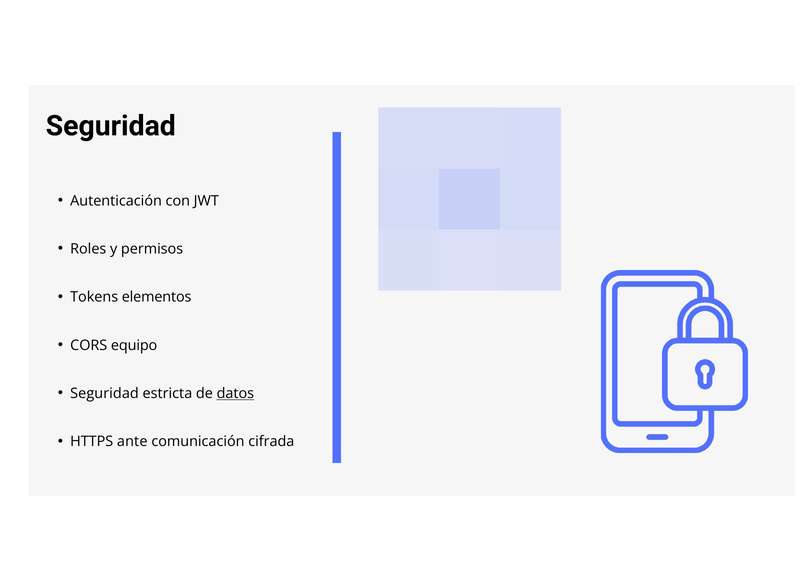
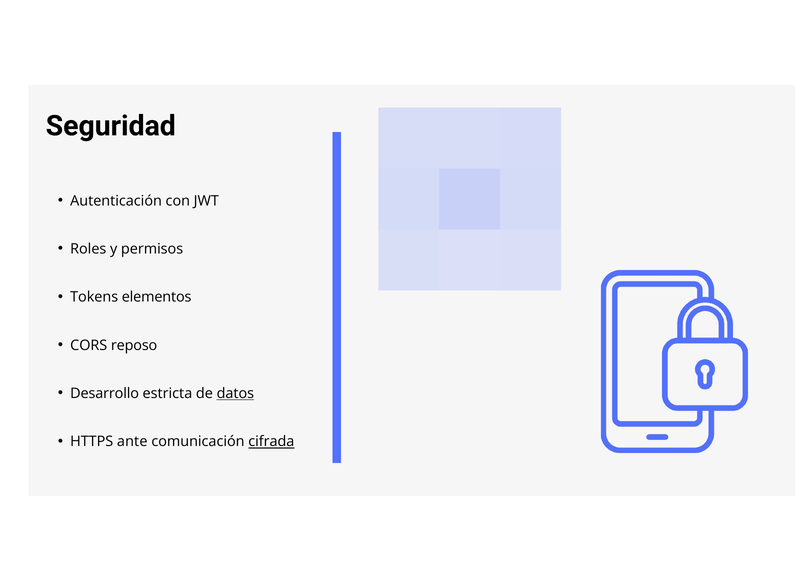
equipo: equipo -> reposo (134, 345)
Seguridad: Seguridad -> Desarrollo (105, 393)
cifrada underline: none -> present (271, 441)
